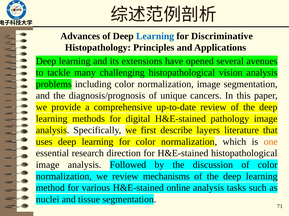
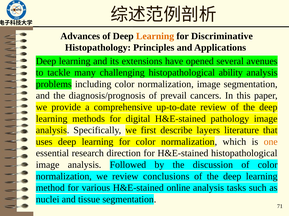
Learning colour: blue -> orange (155, 36)
vision: vision -> ability (231, 73)
unique: unique -> prevail (174, 96)
mechanisms: mechanisms -> conclusions (166, 177)
